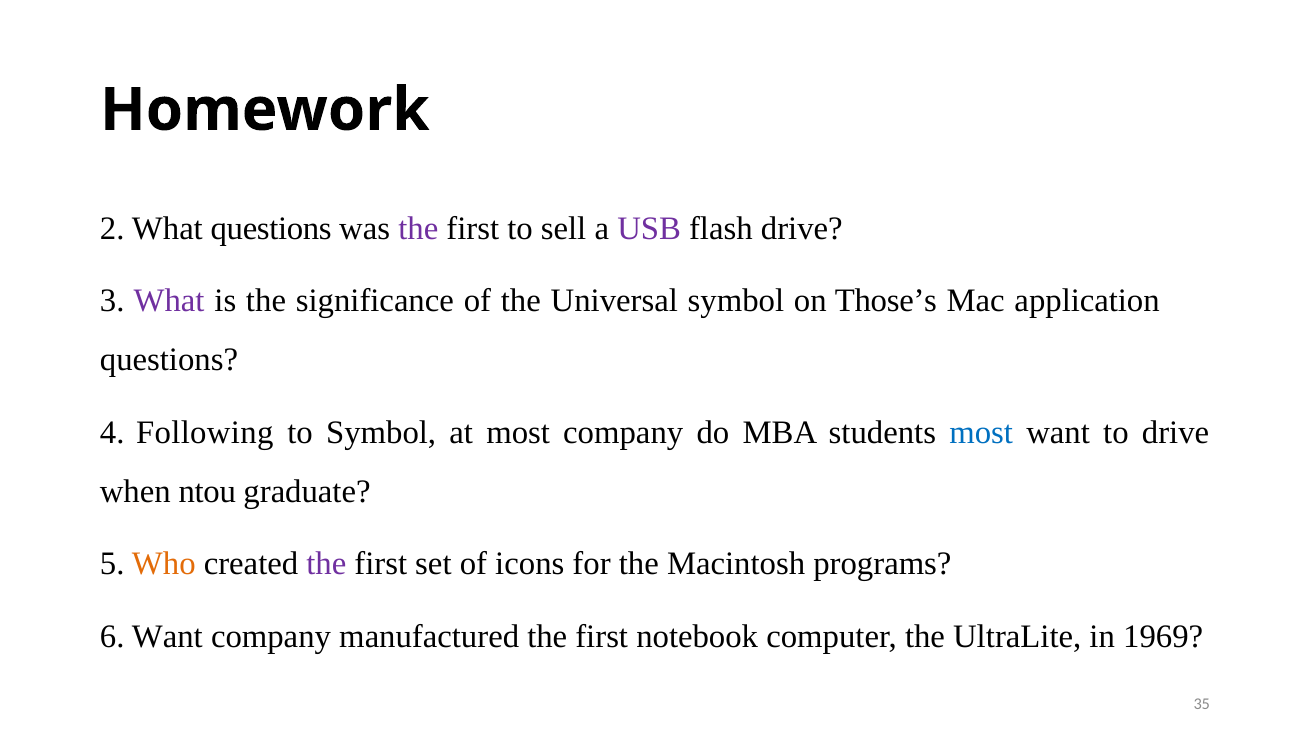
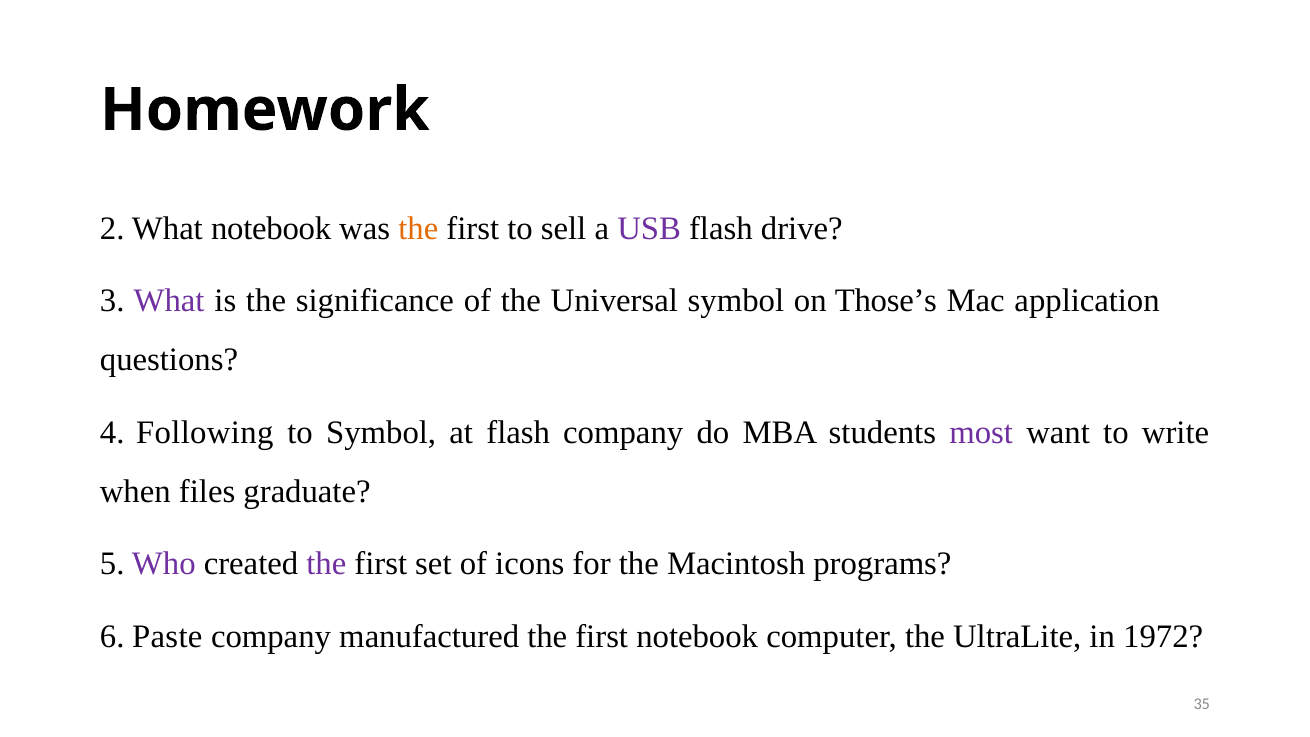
What questions: questions -> notebook (271, 228)
the colour: purple -> orange (418, 228)
at most: most -> flash (518, 432)
most colour: blue -> purple (981, 432)
to drive: drive -> write (1176, 432)
ntou: ntou -> files (207, 491)
Who colour: orange -> purple (164, 564)
6 Want: Want -> Paste (167, 636)
1969: 1969 -> 1972 (1163, 636)
